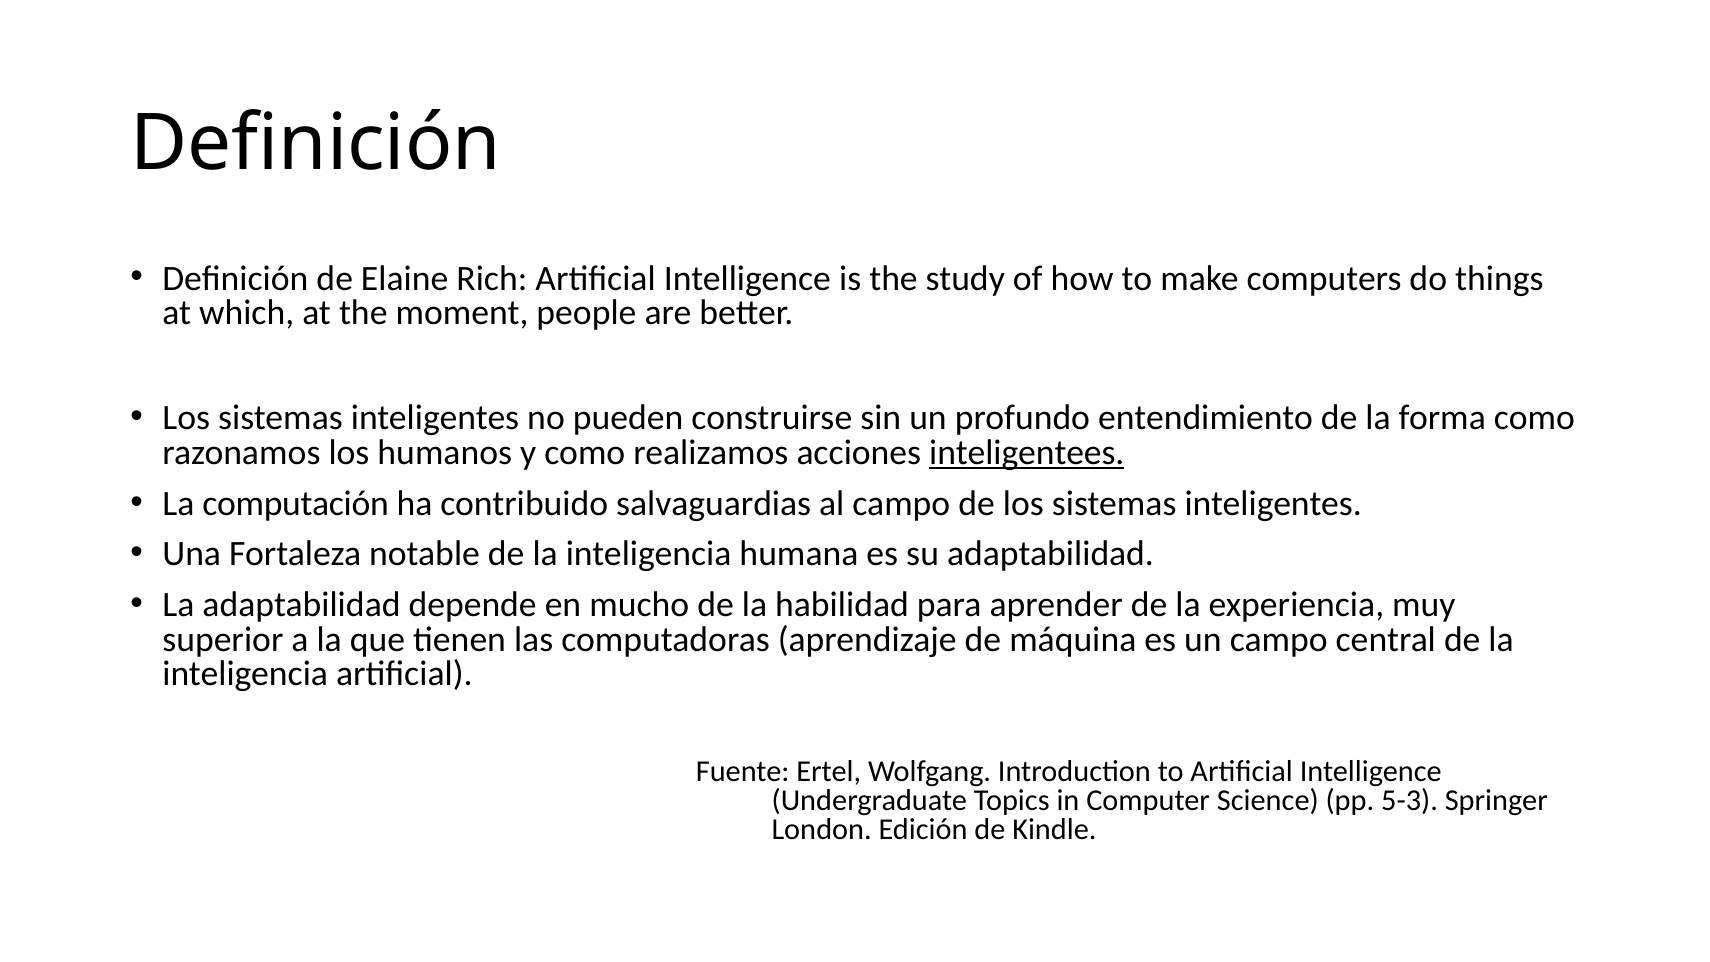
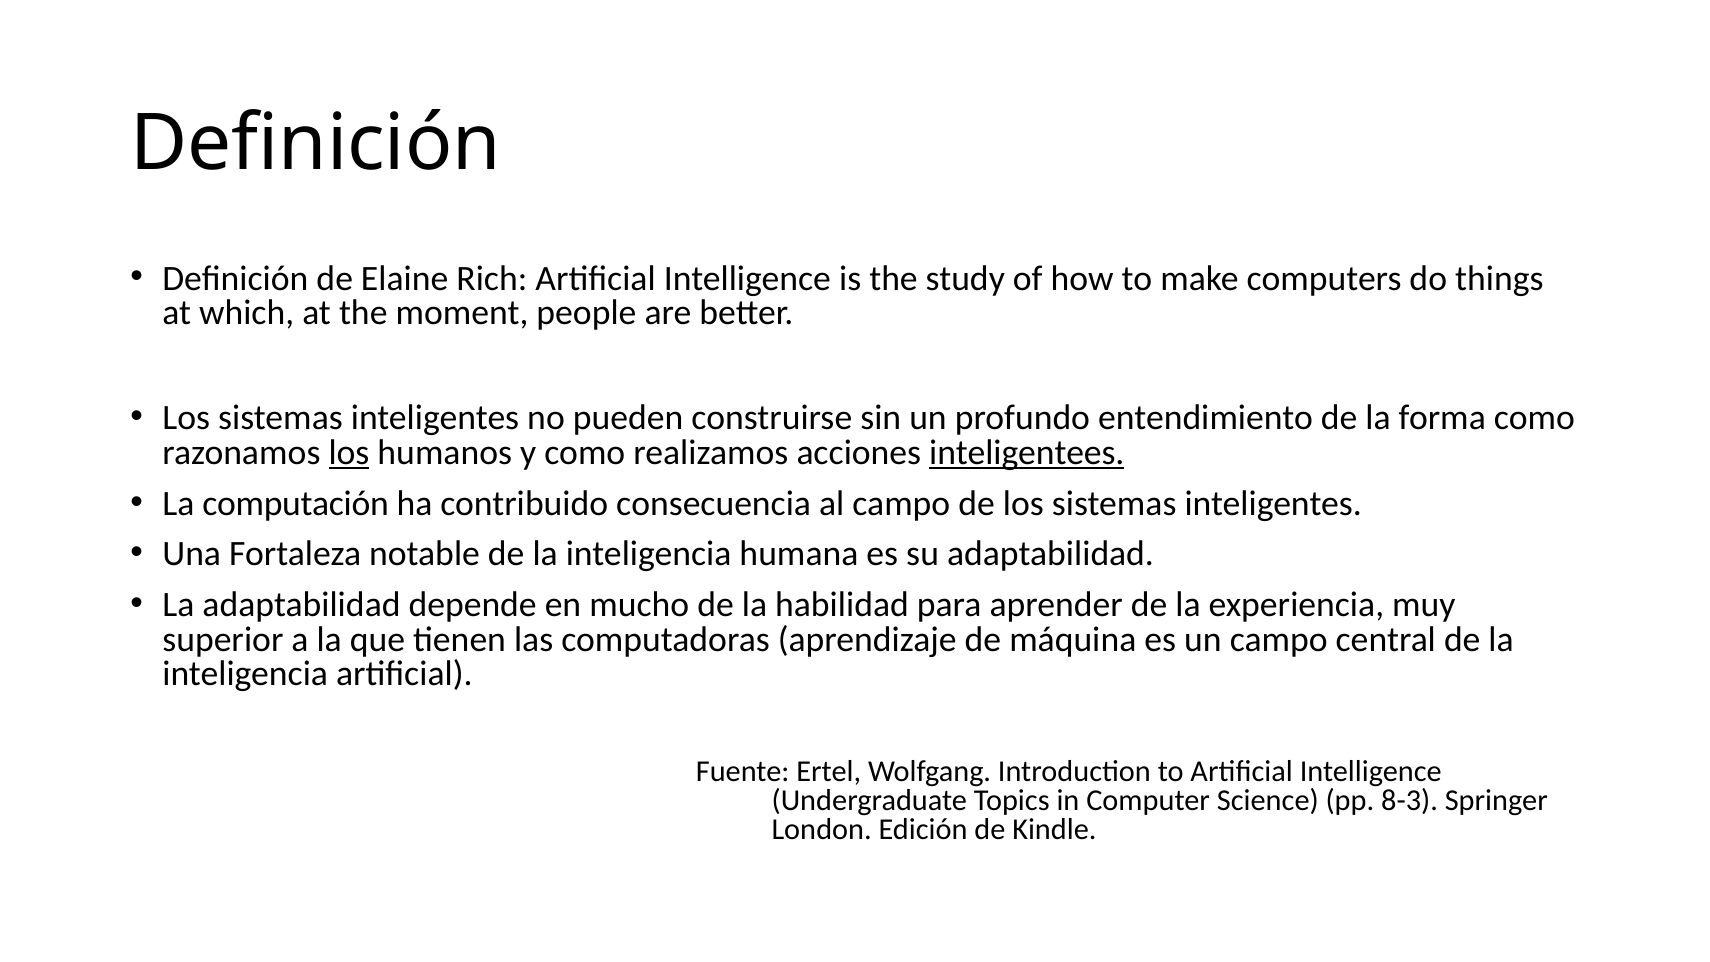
los underline: none -> present (349, 453)
salvaguardias: salvaguardias -> consecuencia (714, 503)
5-3: 5-3 -> 8-3 (1410, 800)
